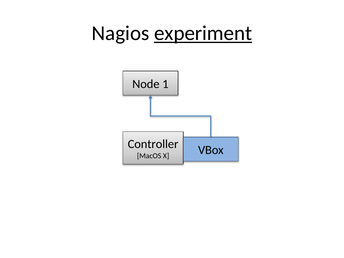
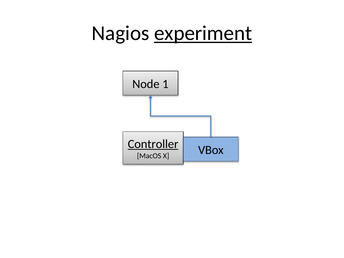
Controller underline: none -> present (153, 144)
